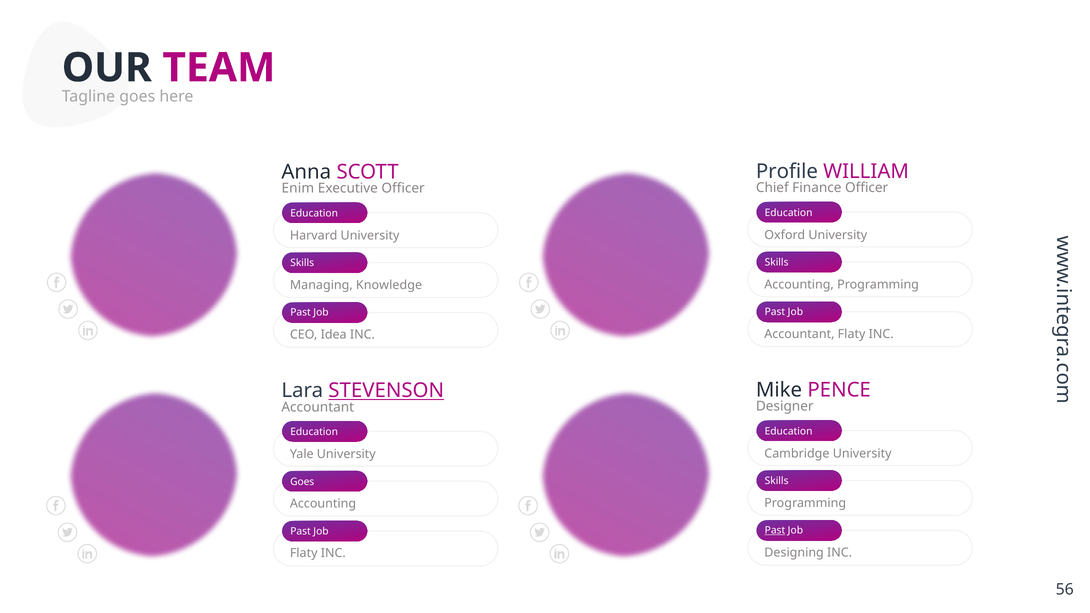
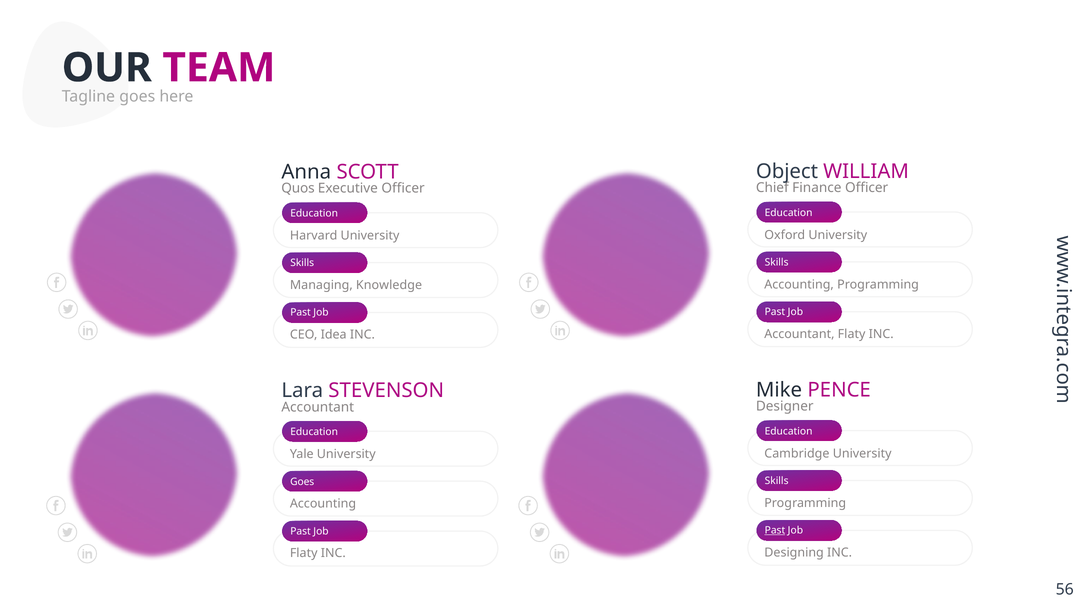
Profile: Profile -> Object (787, 171)
Enim: Enim -> Quos (298, 188)
STEVENSON underline: present -> none (386, 391)
